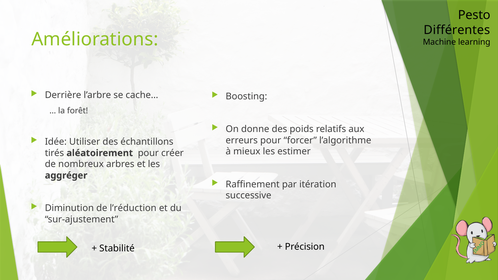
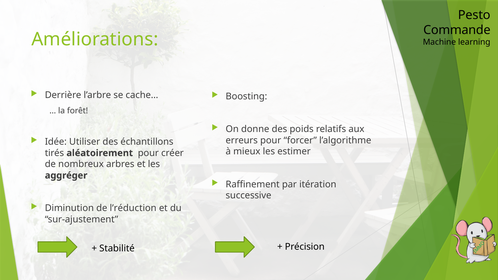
Différentes: Différentes -> Commande (457, 30)
